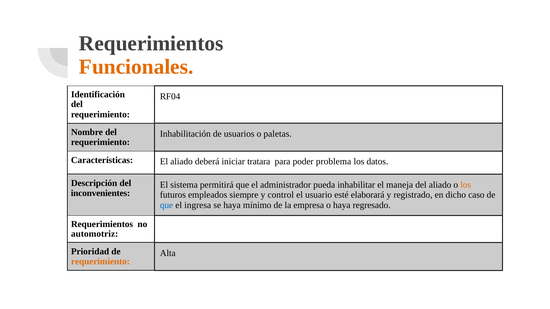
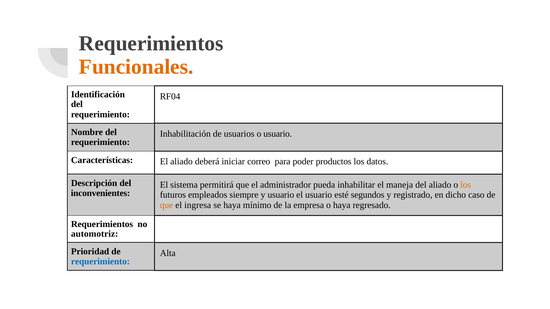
o paletas: paletas -> usuario (278, 134)
tratara: tratara -> correo (259, 162)
problema: problema -> productos (334, 162)
y control: control -> usuario (281, 195)
elaborará: elaborará -> segundos (368, 195)
que colour: blue -> orange (167, 205)
requerimiento colour: orange -> blue (100, 262)
